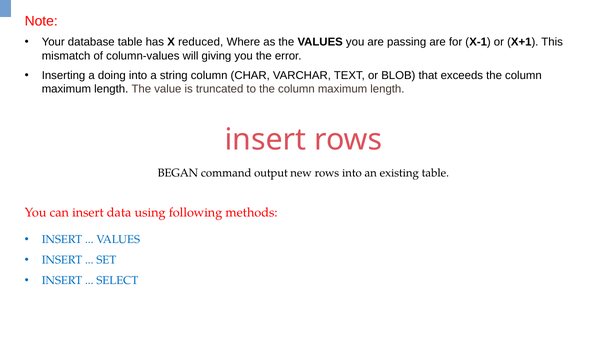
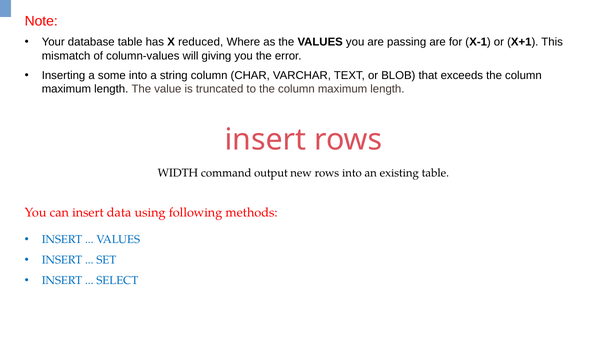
doing: doing -> some (112, 76)
BEGAN: BEGAN -> WIDTH (178, 173)
